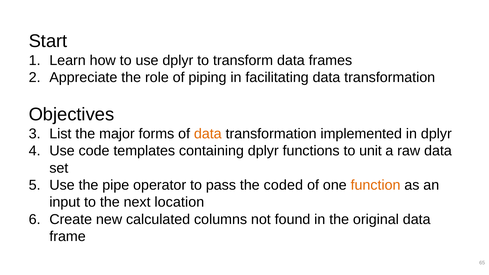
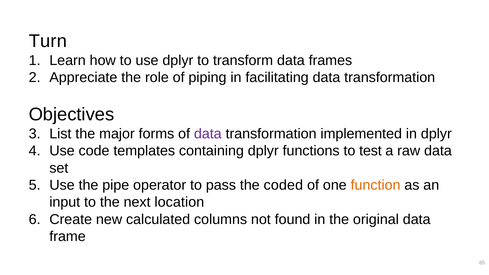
Start: Start -> Turn (48, 41)
data colour: orange -> purple (208, 134)
unit: unit -> test (370, 151)
